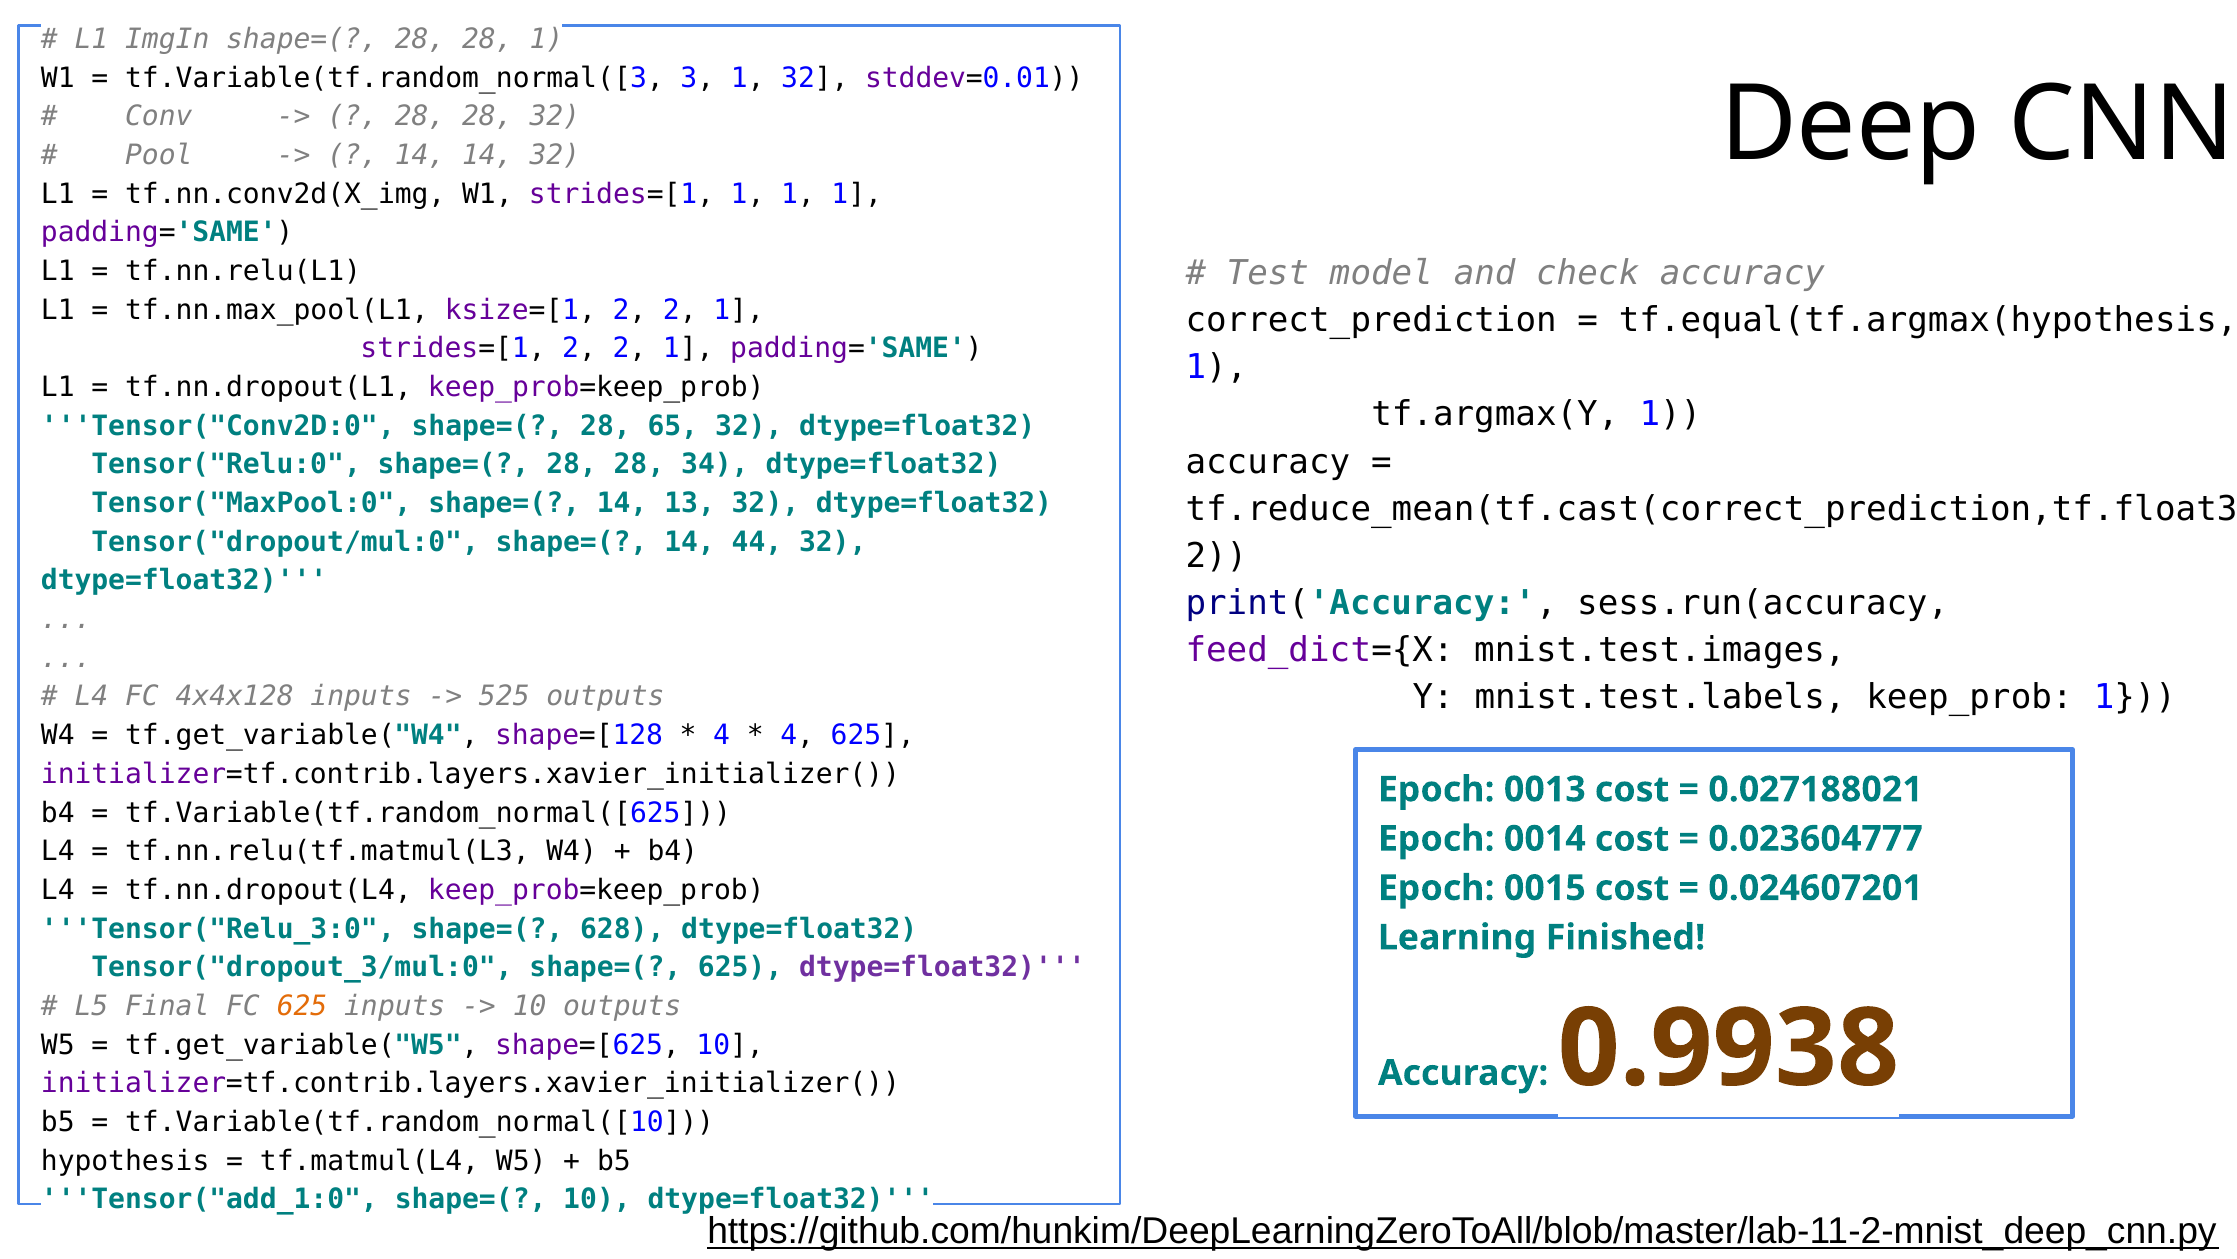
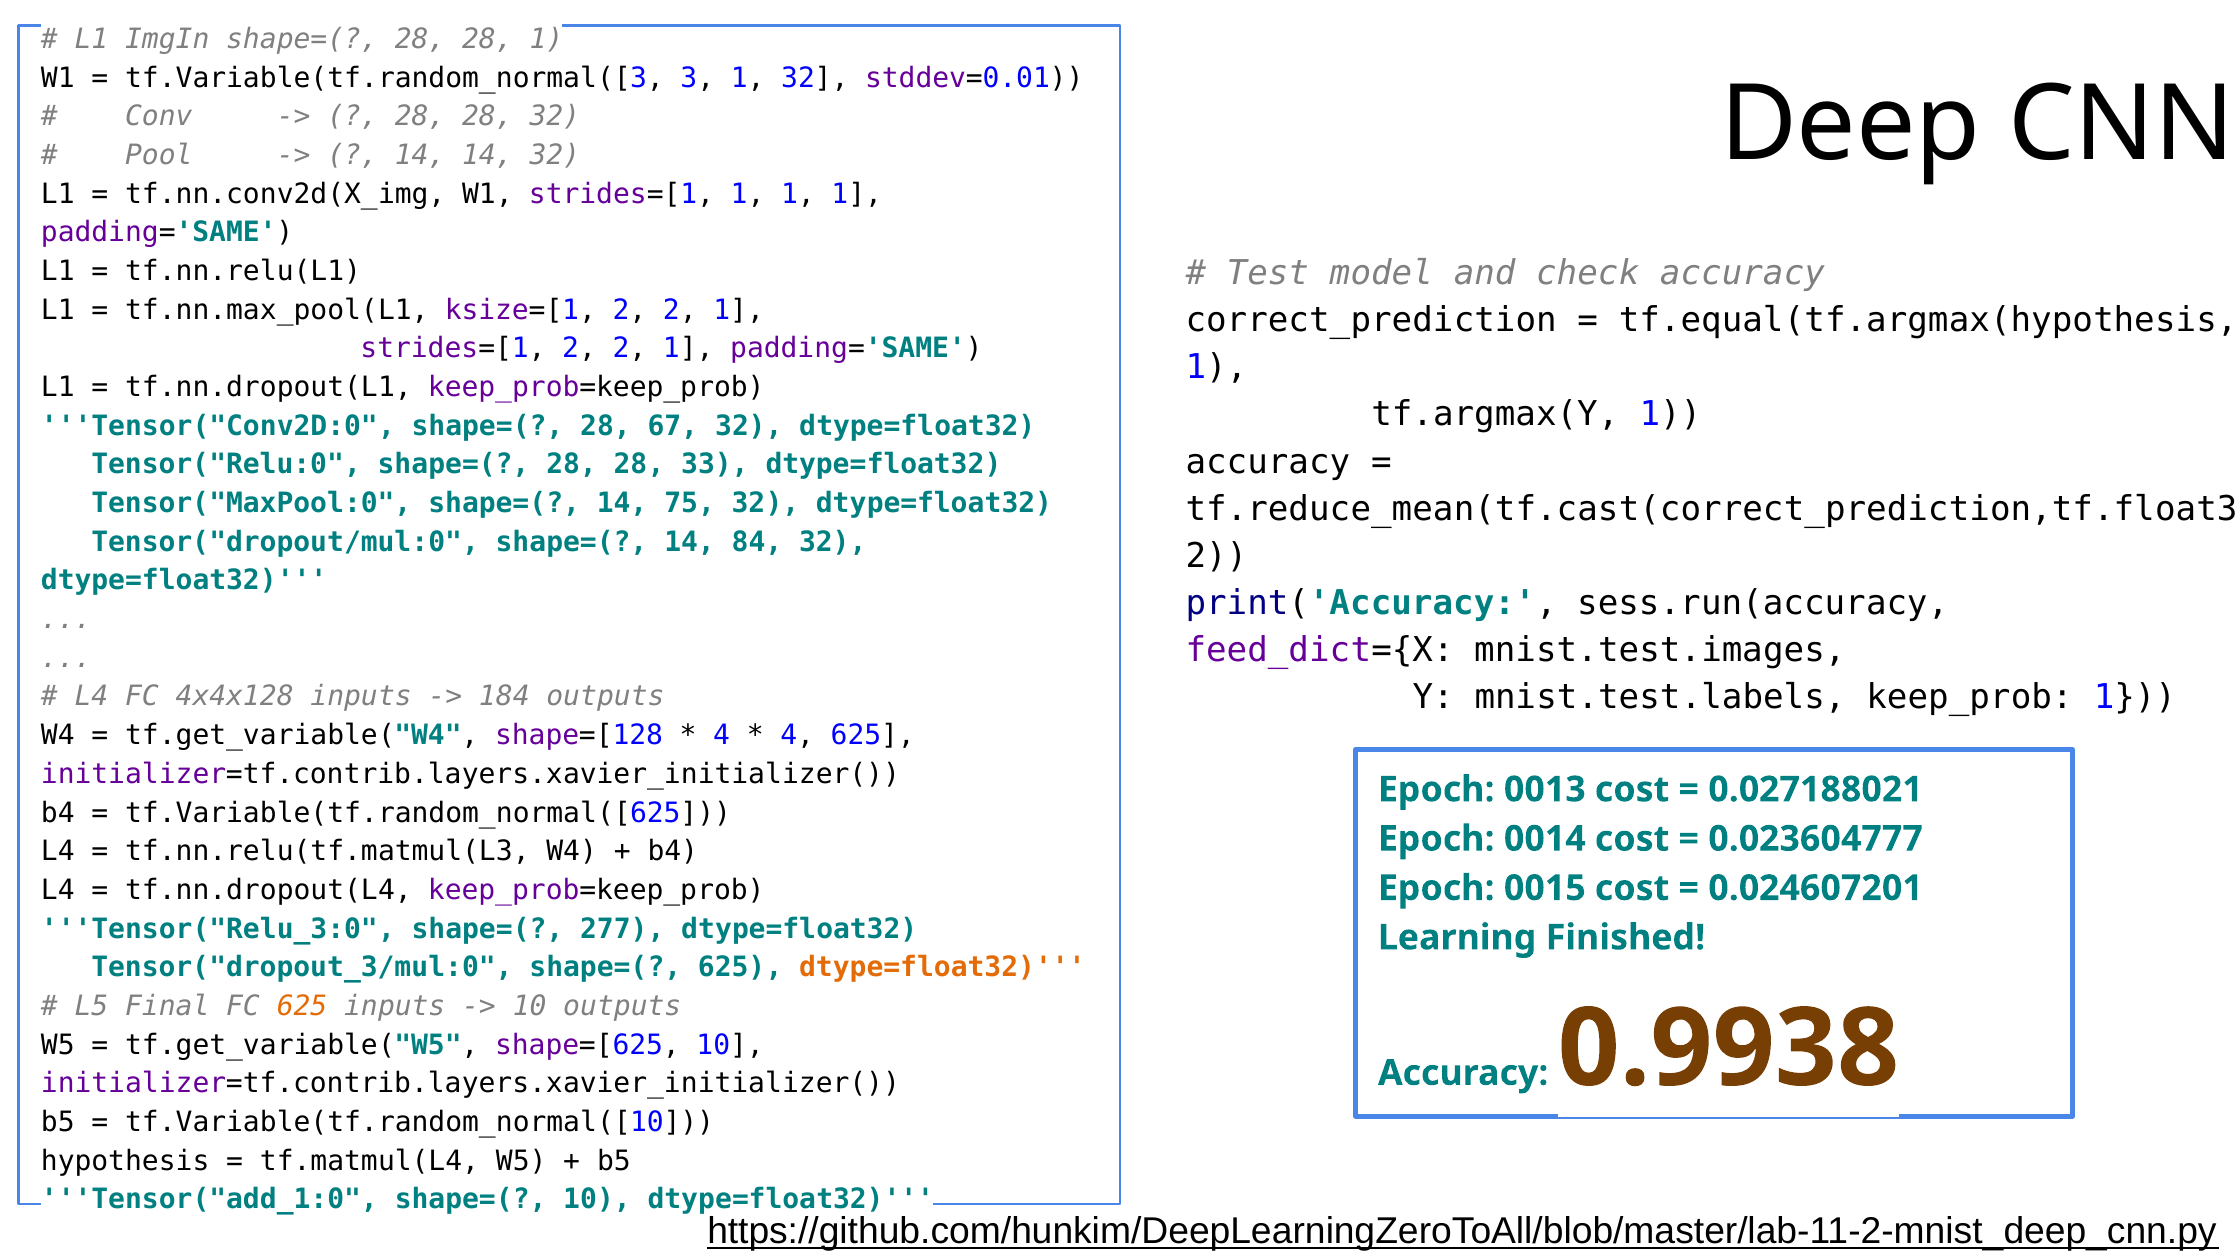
65: 65 -> 67 (673, 426)
34: 34 -> 33 (715, 464)
13: 13 -> 75 (690, 503)
44: 44 -> 84 (757, 542)
525: 525 -> 184 (504, 696)
628: 628 -> 277 (622, 928)
dtype=float32 colour: purple -> orange (942, 967)
